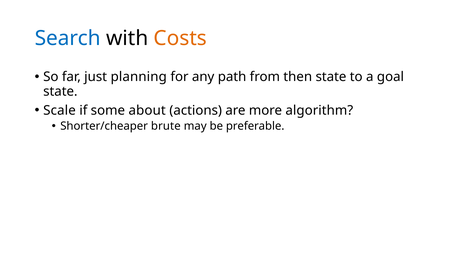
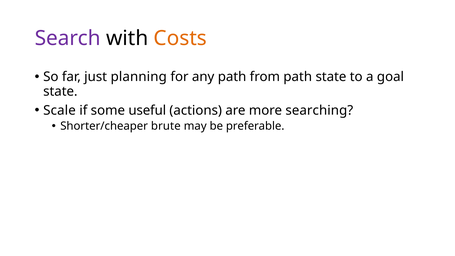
Search colour: blue -> purple (68, 38)
from then: then -> path (298, 77)
about: about -> useful (147, 110)
algorithm: algorithm -> searching (319, 110)
